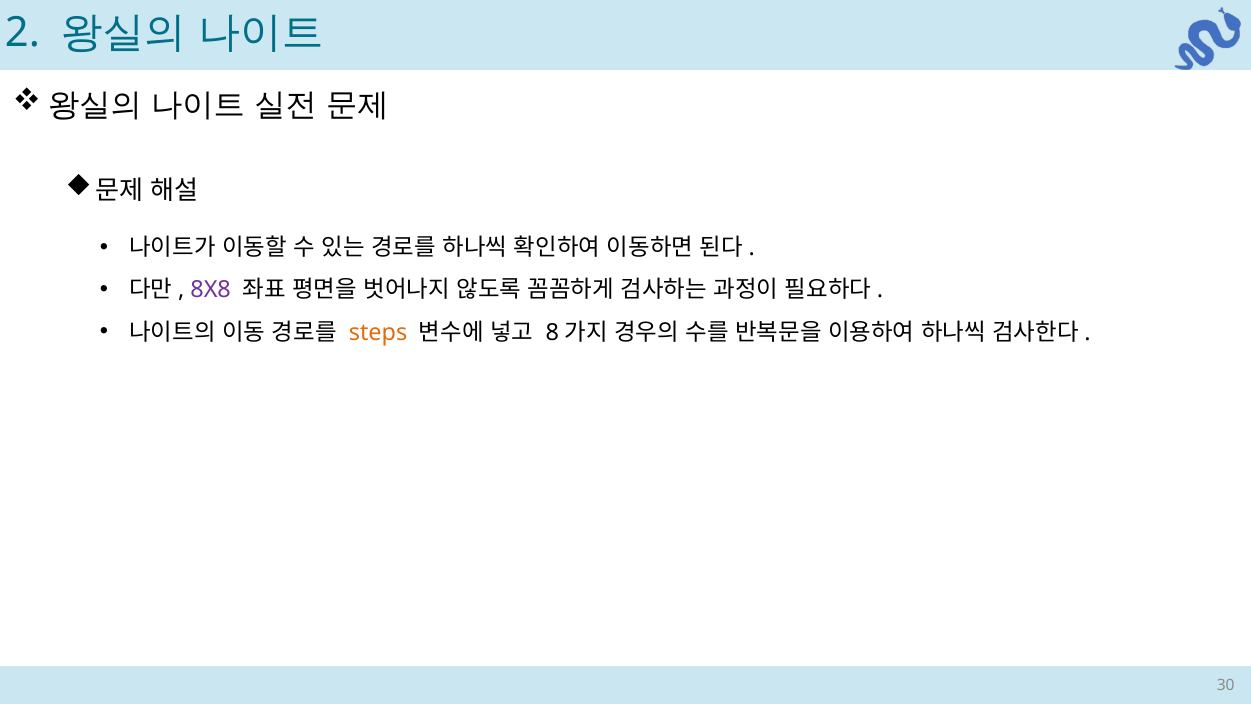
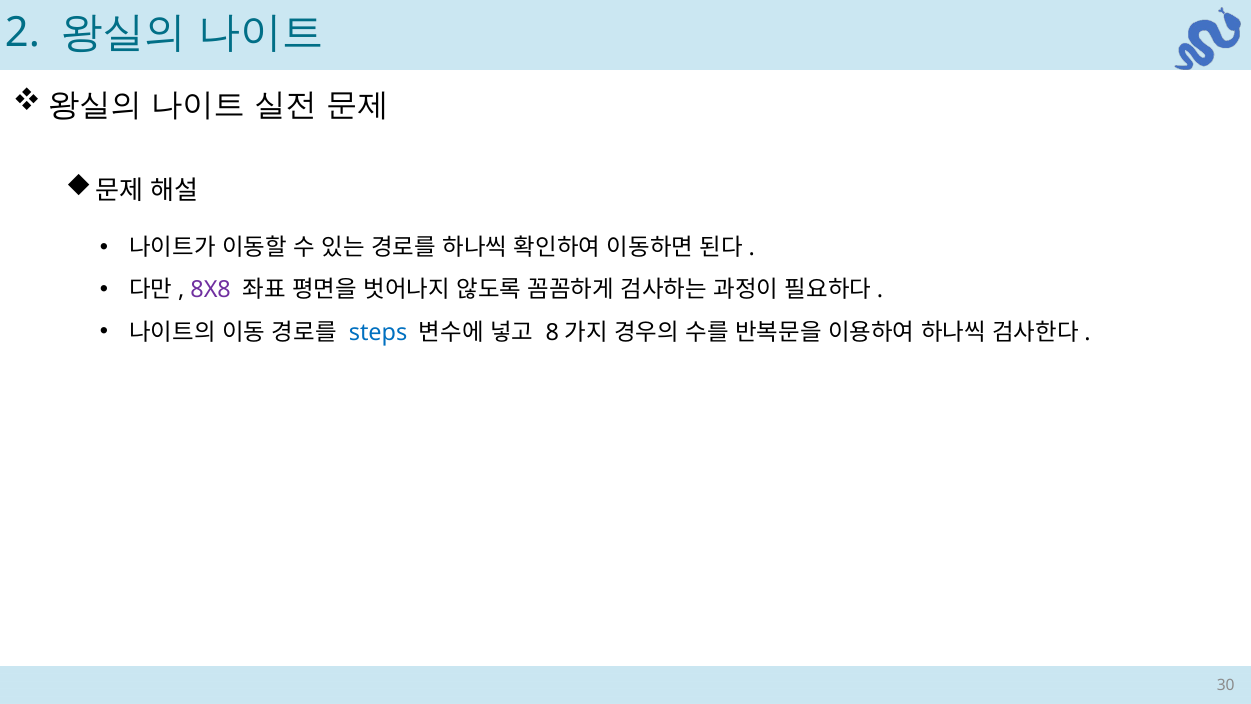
steps colour: orange -> blue (378, 332)
